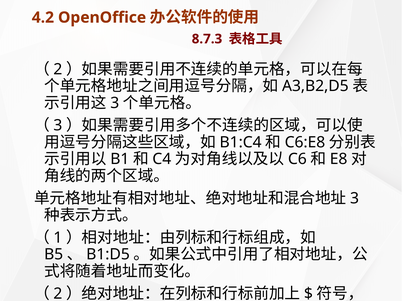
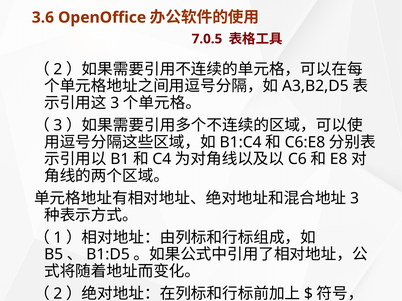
4.2: 4.2 -> 3.6 (43, 18)
8.7.3: 8.7.3 -> 7.0.5 (207, 39)
